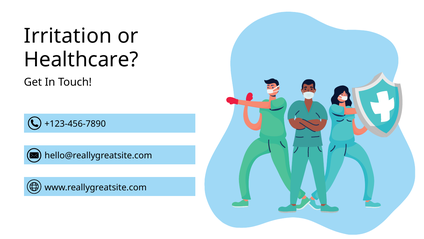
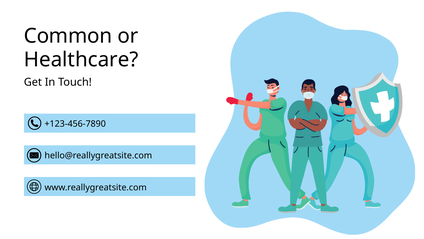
Irritation: Irritation -> Common (68, 36)
